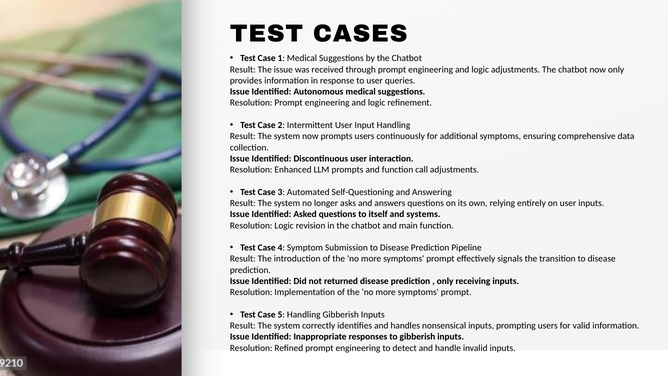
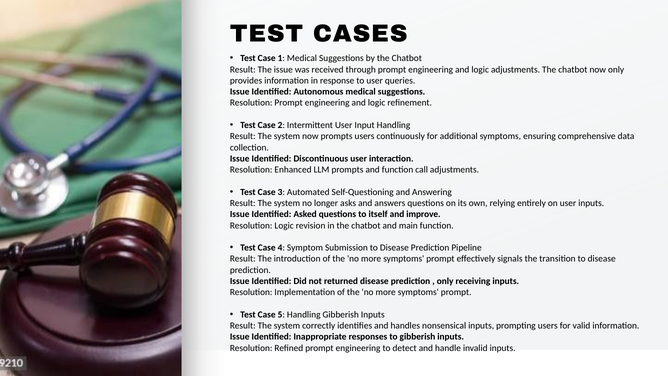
systems: systems -> improve (423, 214)
